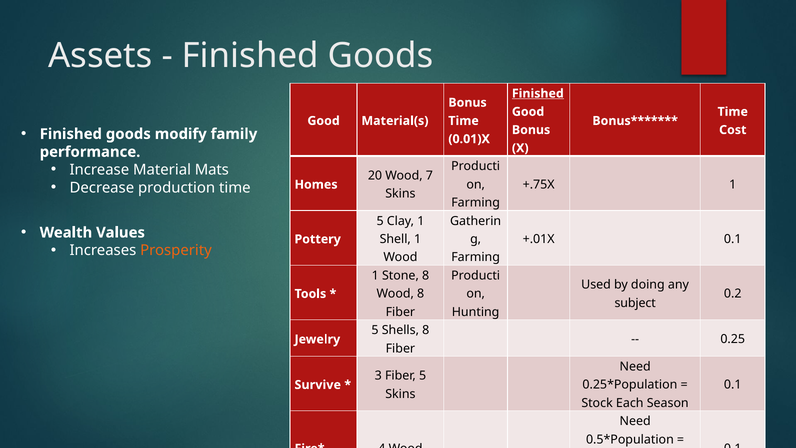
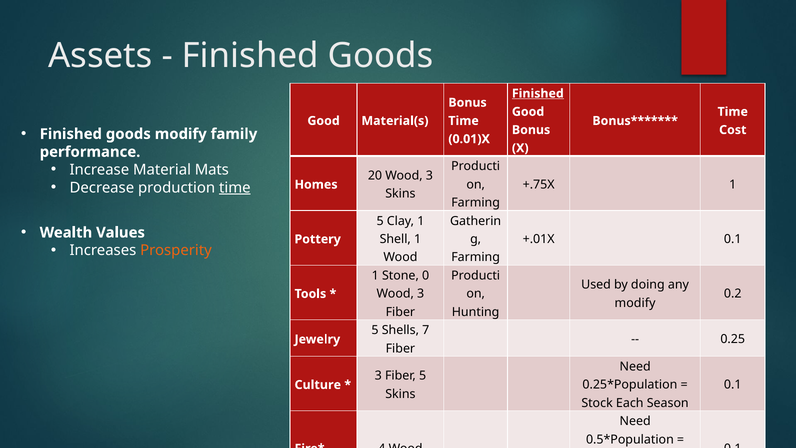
20 Wood 7: 7 -> 3 (429, 175)
time underline: none -> present (235, 188)
Stone 8: 8 -> 0 (426, 275)
8: 8 -> 3 (421, 294)
subject: subject -> modify (635, 303)
Shells 8: 8 -> 7 (426, 330)
Survive: Survive -> Culture (318, 385)
